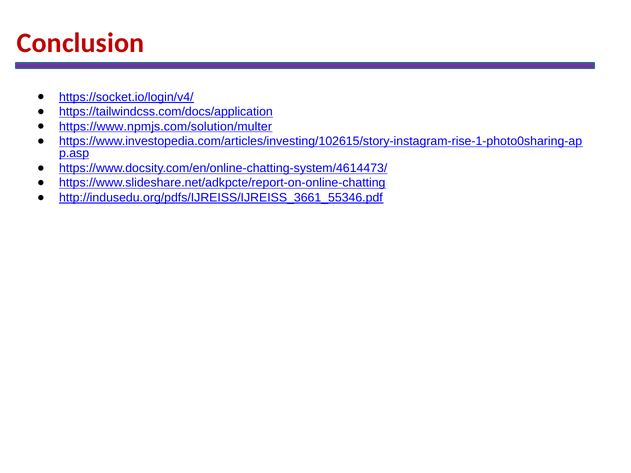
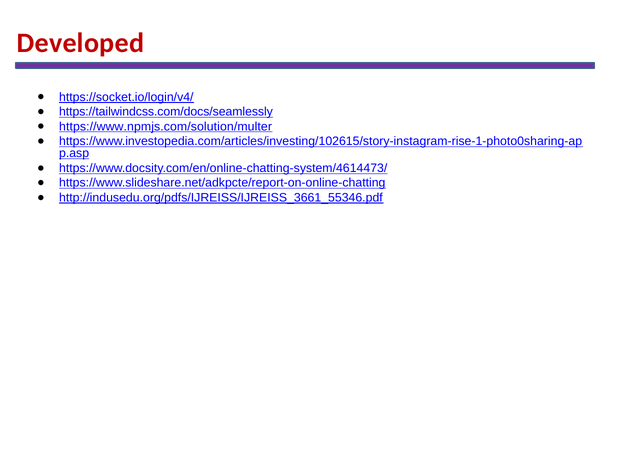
Conclusion: Conclusion -> Developed (80, 43)
https://tailwindcss.com/docs/application: https://tailwindcss.com/docs/application -> https://tailwindcss.com/docs/seamlessly (166, 112)
